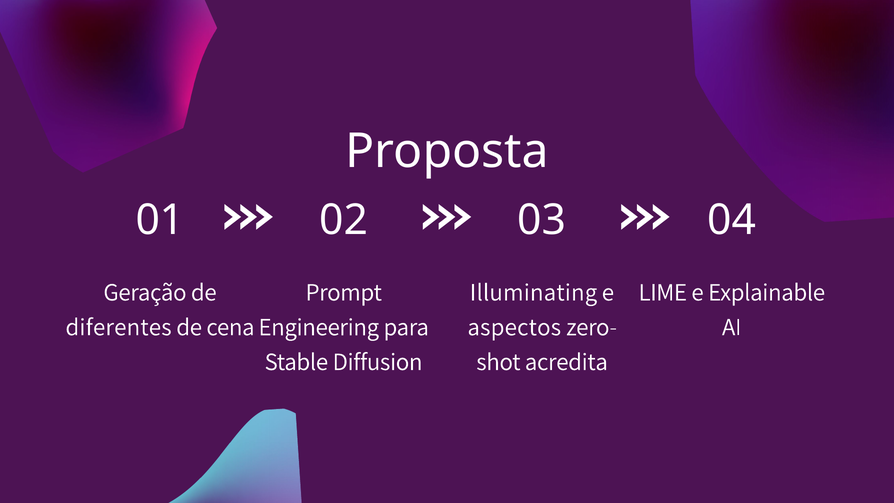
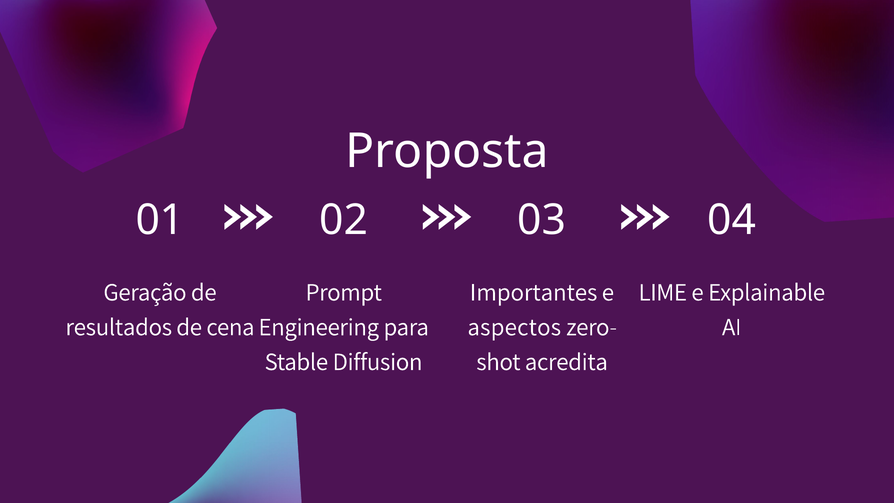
Illuminating: Illuminating -> Importantes (534, 292)
diferentes: diferentes -> resultados (119, 327)
